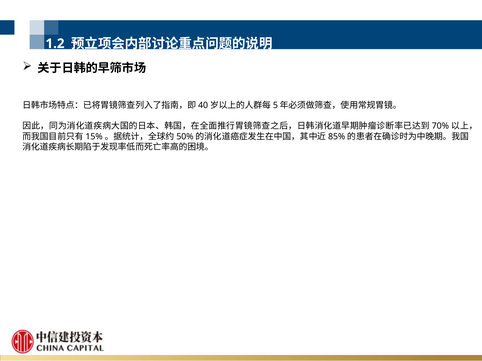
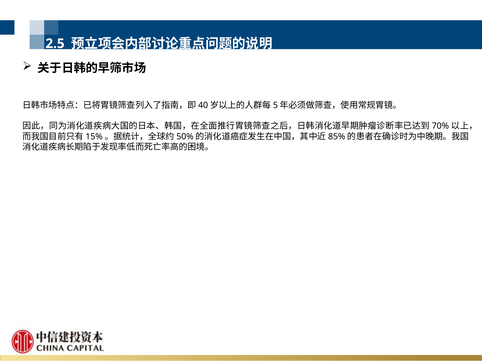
1.2: 1.2 -> 2.5 (55, 44)
